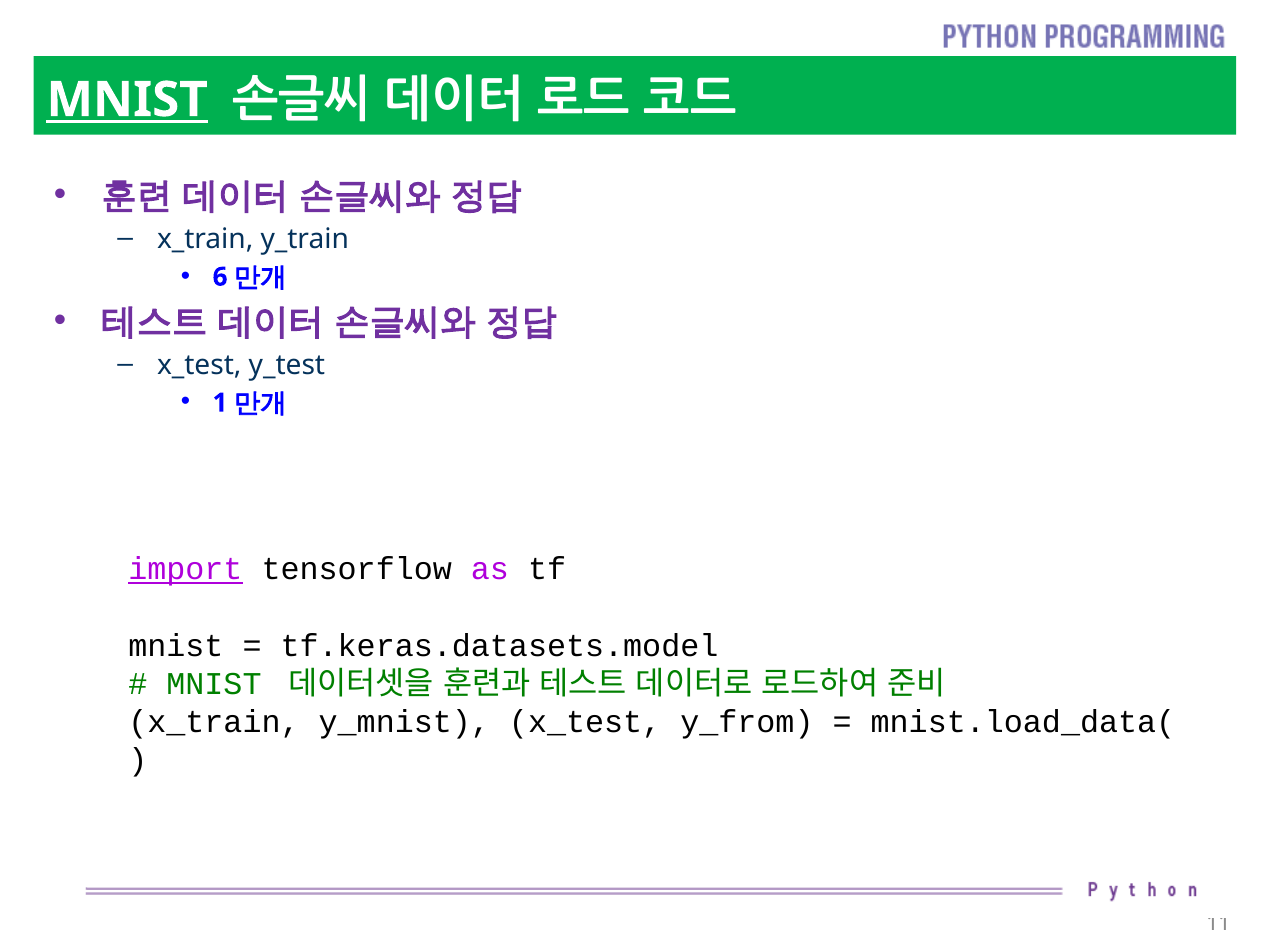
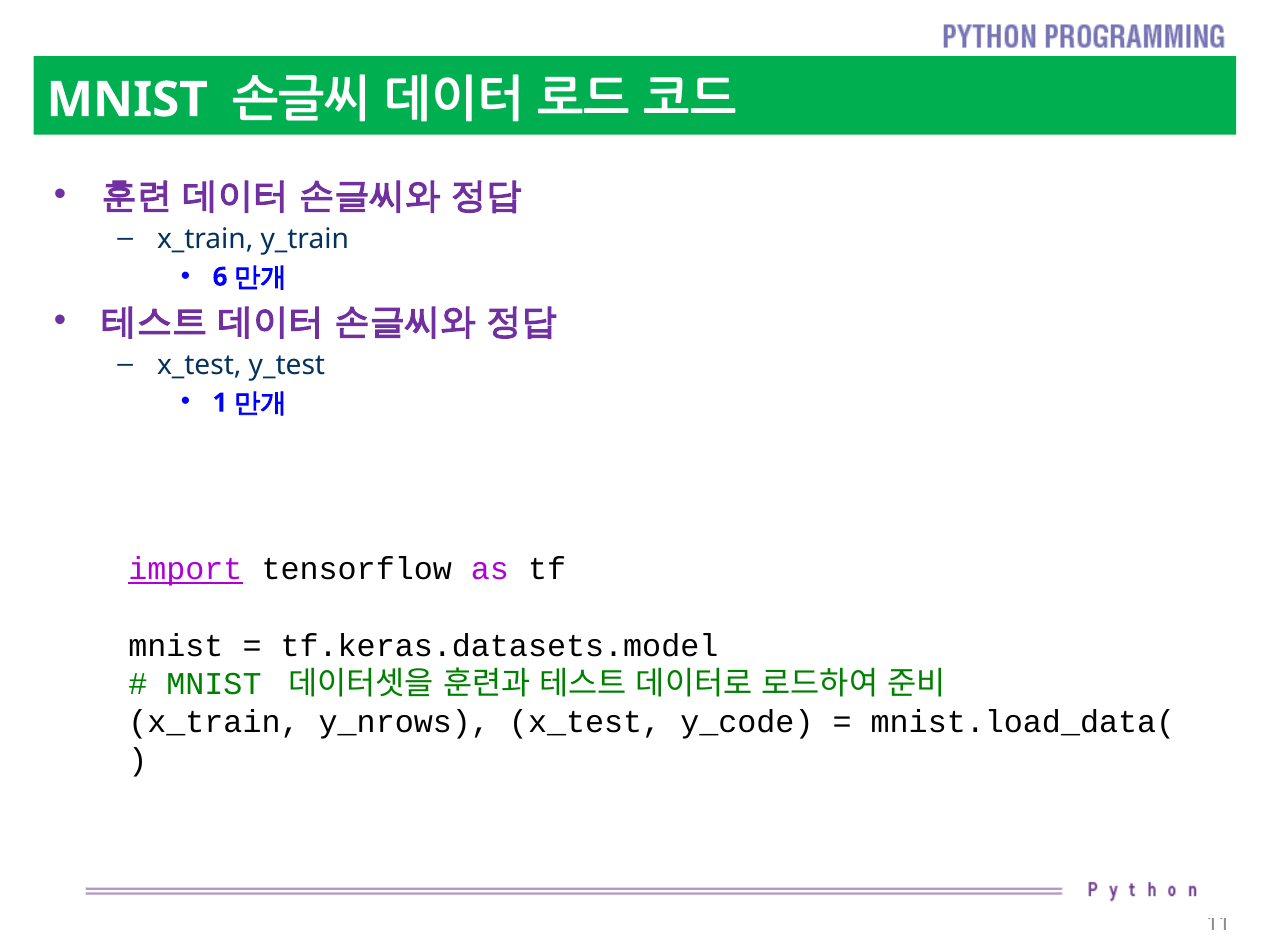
MNIST underline: present -> none (127, 100)
y_mnist: y_mnist -> y_nrows (404, 722)
y_from: y_from -> y_code (747, 722)
